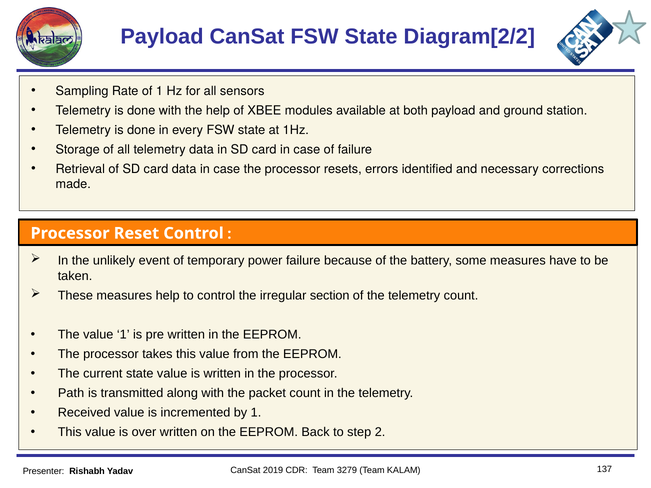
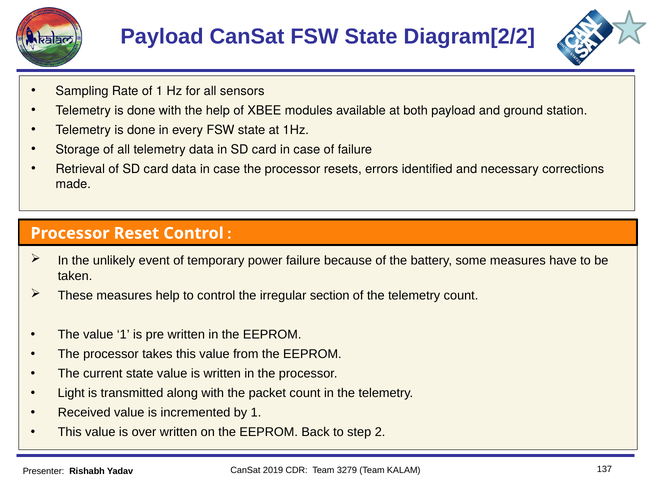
Path: Path -> Light (71, 393)
